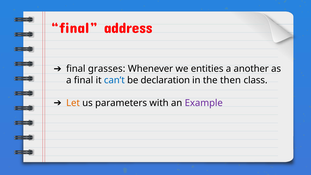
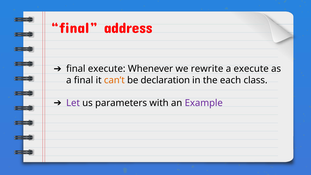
final grasses: grasses -> execute (107, 69)
entities: entities -> rewrite (207, 69)
a another: another -> execute (251, 69)
can’t colour: blue -> orange (114, 80)
then: then -> each (231, 80)
Let colour: orange -> purple (73, 103)
